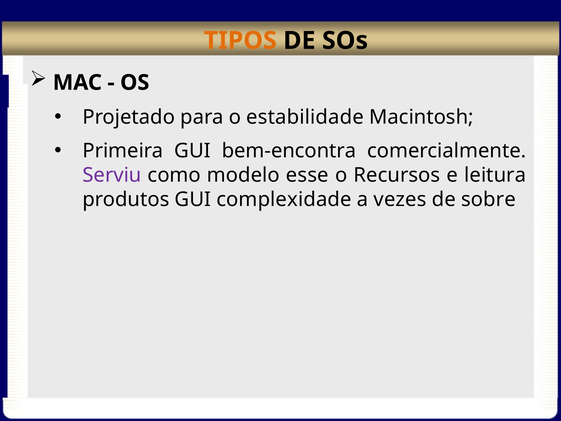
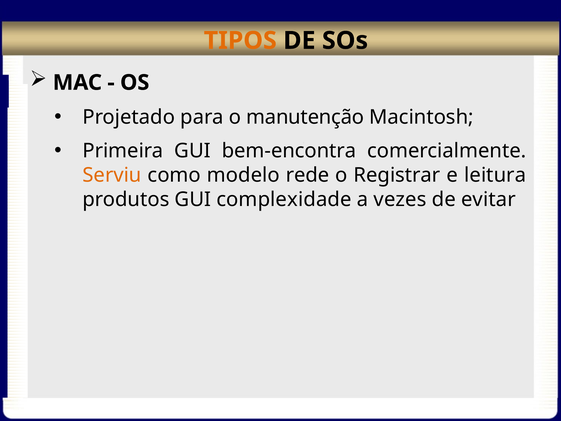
estabilidade: estabilidade -> manutenção (305, 117)
Serviu colour: purple -> orange (112, 175)
esse: esse -> rede (307, 175)
Recursos: Recursos -> Registrar (397, 175)
sobre: sobre -> evitar (488, 199)
